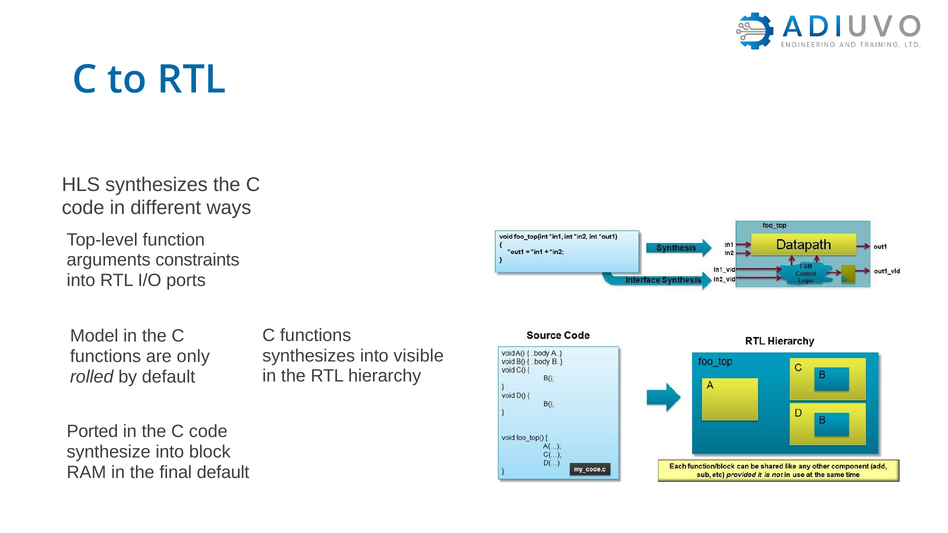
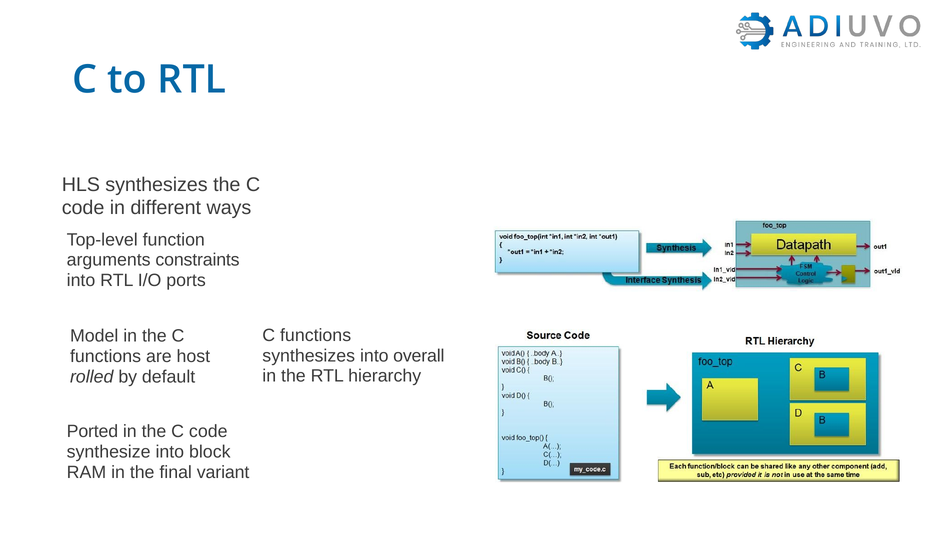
visible: visible -> overall (419, 356)
only: only -> host (193, 357)
final default: default -> variant (223, 472)
